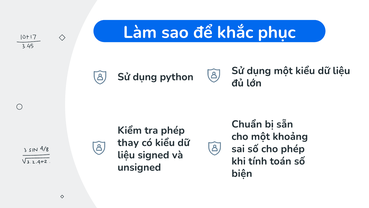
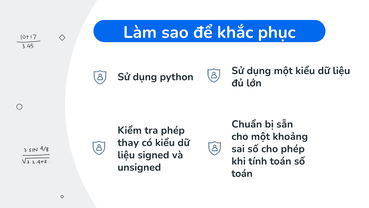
biện: biện -> toán (242, 173)
